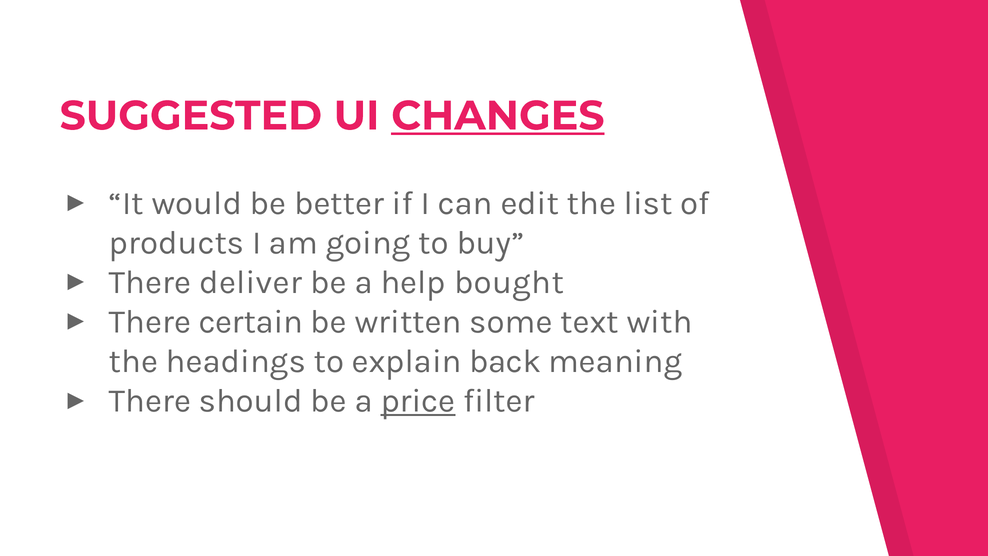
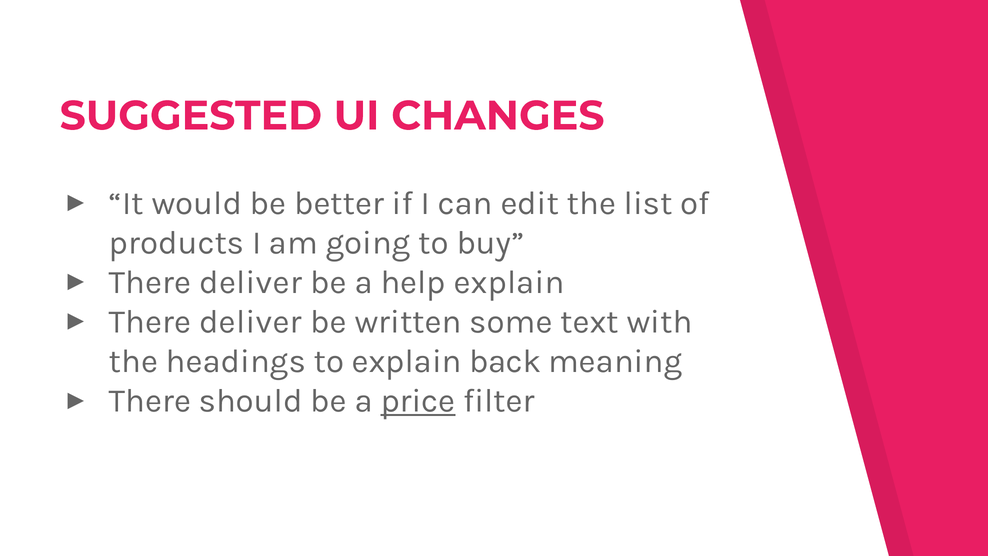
CHANGES underline: present -> none (498, 116)
help bought: bought -> explain (509, 282)
certain: certain -> deliver (250, 322)
